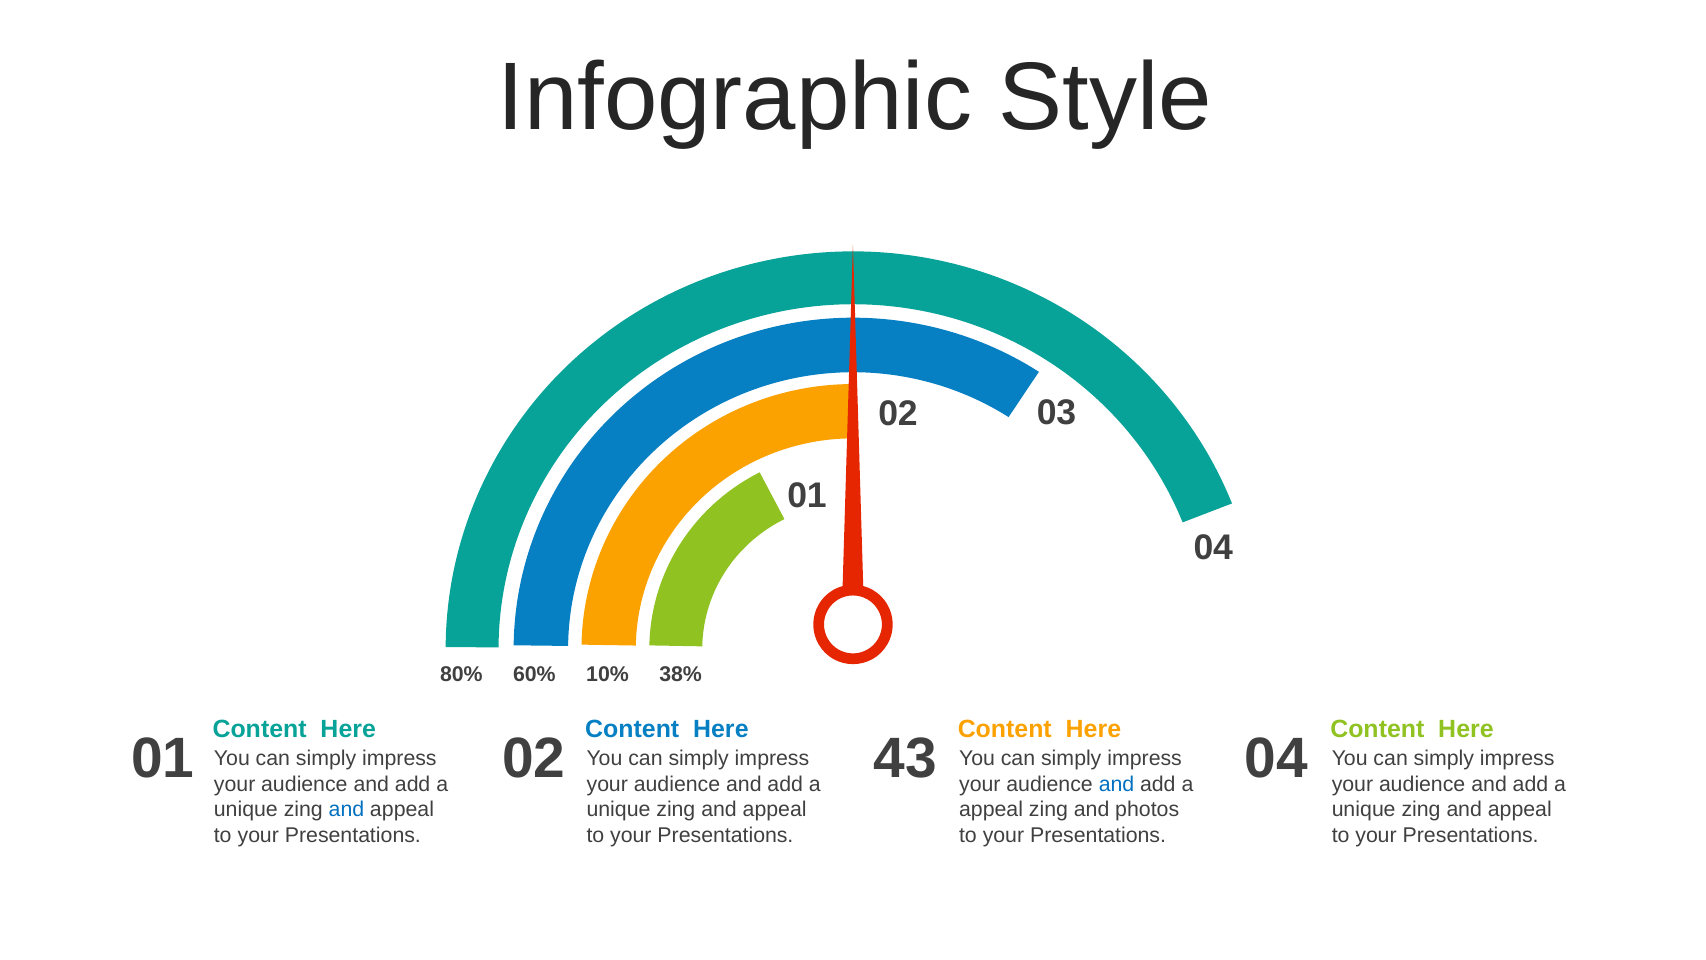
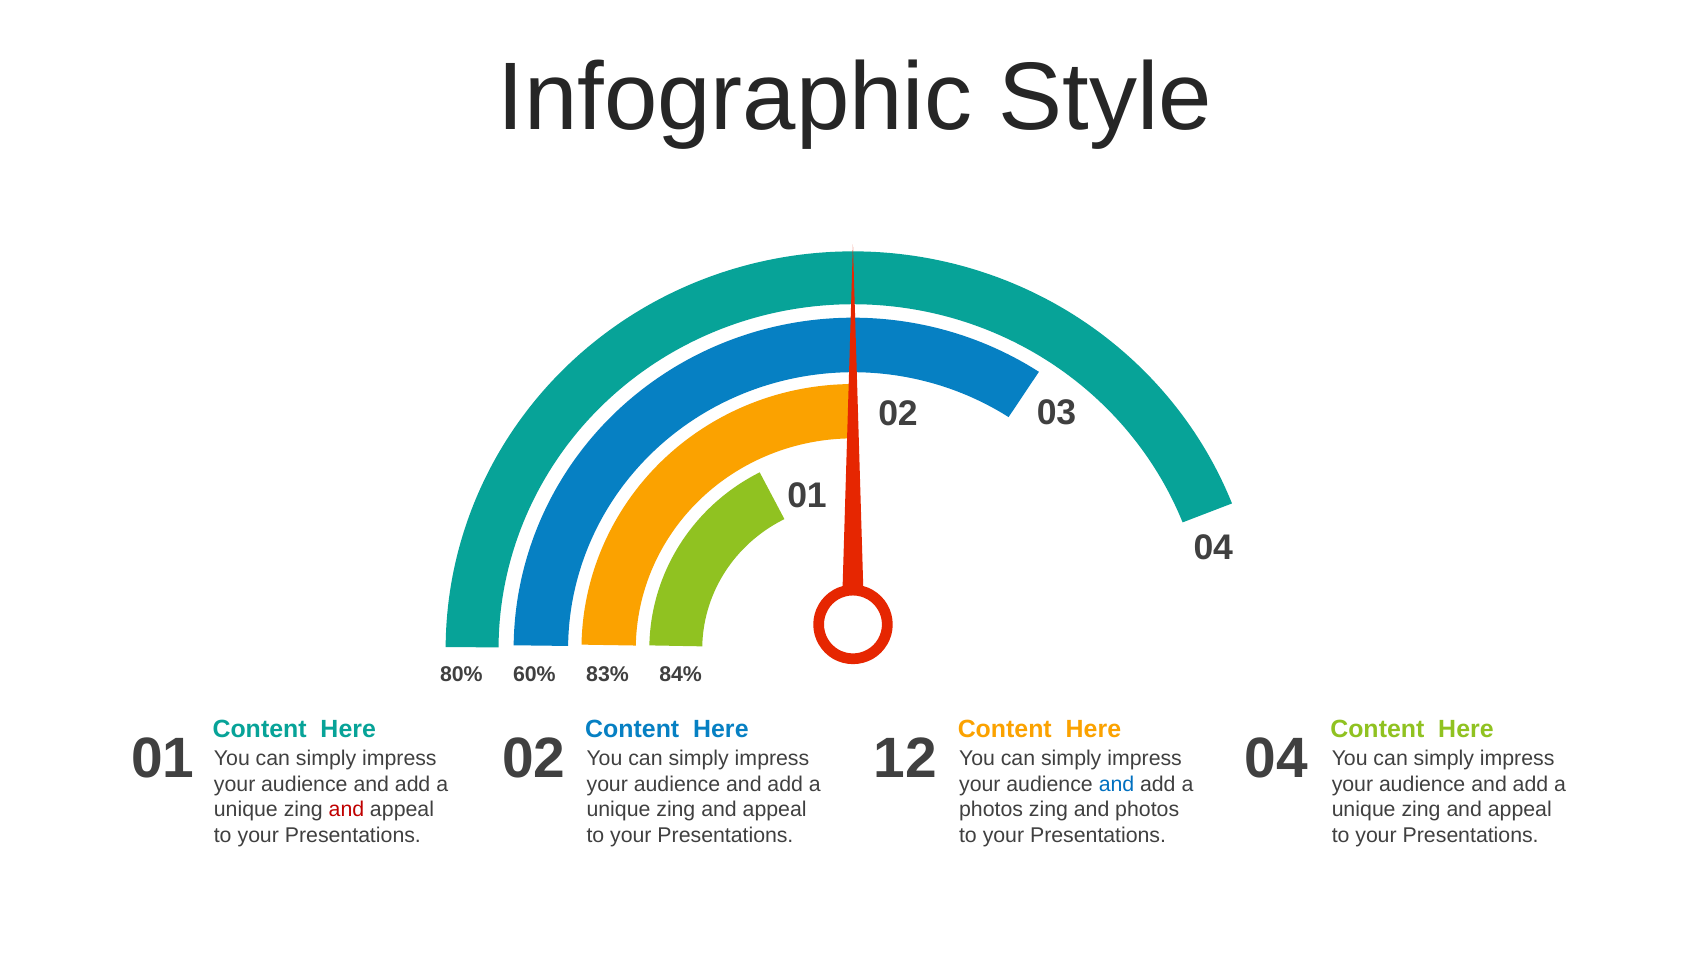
10%: 10% -> 83% (607, 674)
38%: 38% -> 84% (681, 674)
43: 43 -> 12 (905, 758)
and colour: blue -> red (346, 809)
appeal: appeal -> photos (991, 809)
